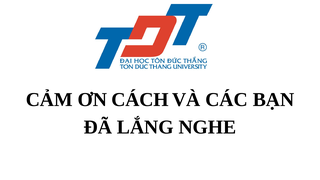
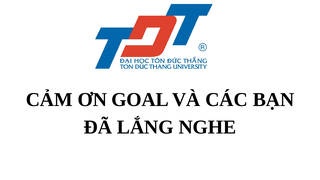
CÁCH: CÁCH -> GOAL (140, 100)
